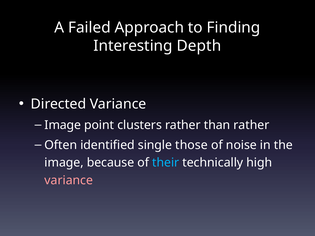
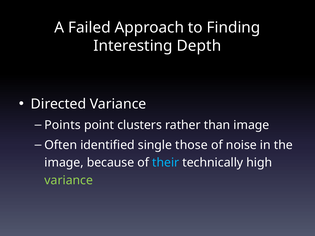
Image: Image -> Points (63, 125)
than rather: rather -> image (251, 125)
variance colour: pink -> light green (69, 180)
